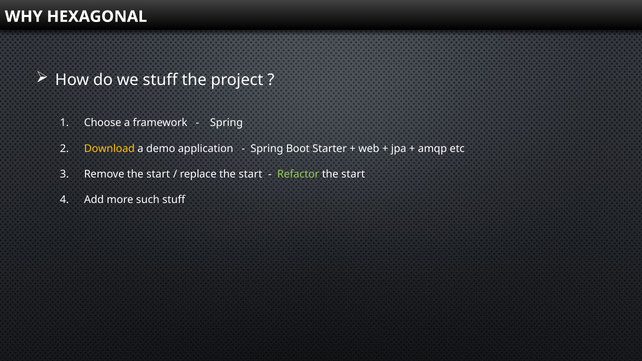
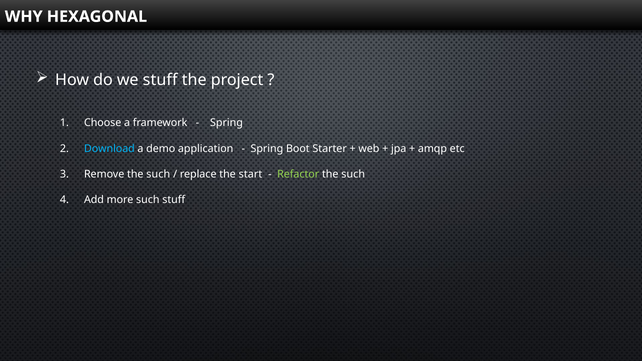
Download colour: yellow -> light blue (109, 149)
Remove the start: start -> such (158, 174)
start: start -> such (353, 174)
